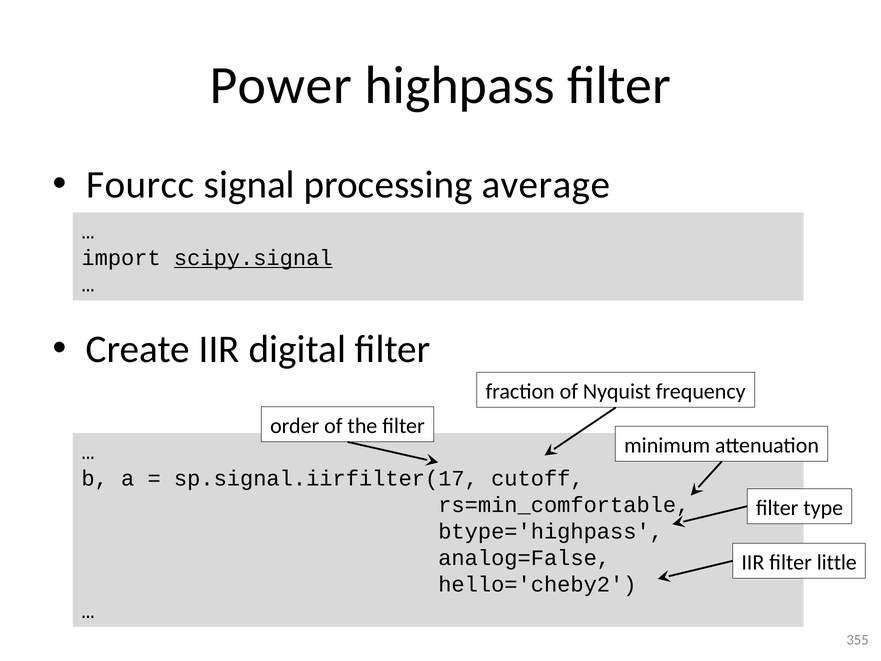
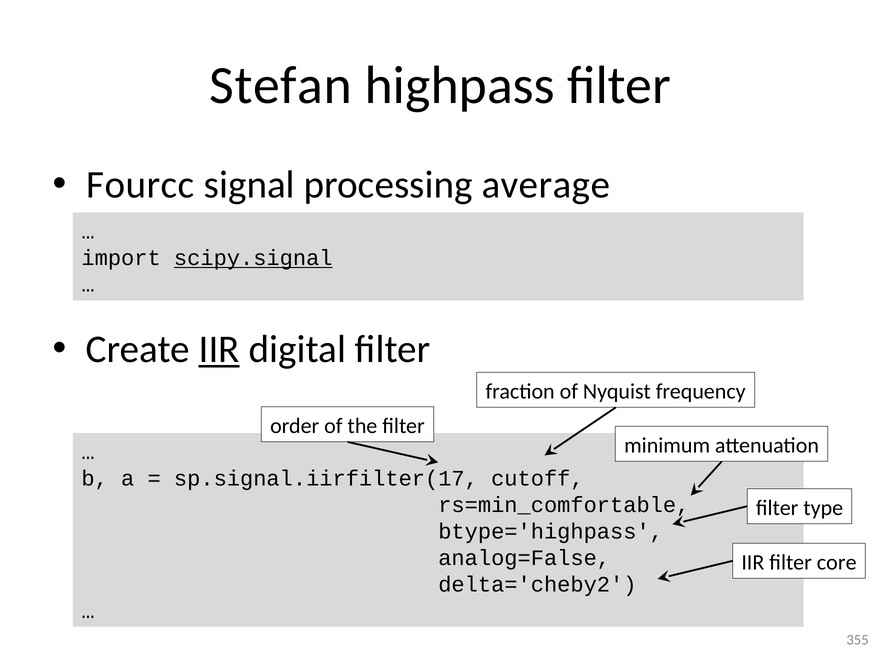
Power: Power -> Stefan (281, 85)
IIR underline: none -> present (219, 349)
little: little -> core (837, 562)
hello='cheby2: hello='cheby2 -> delta='cheby2 (537, 584)
